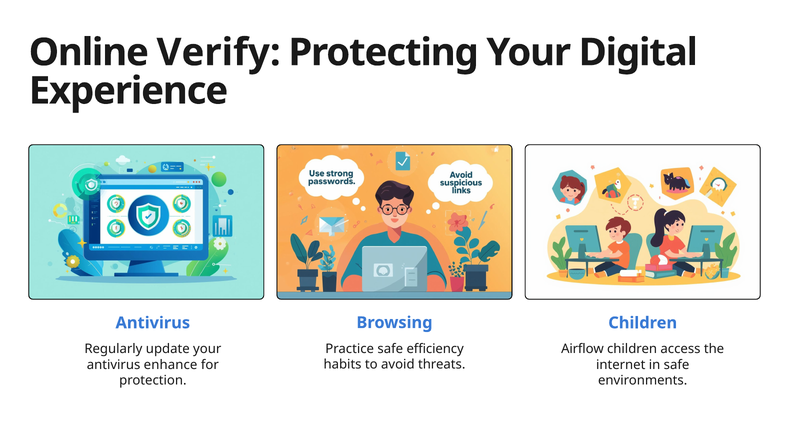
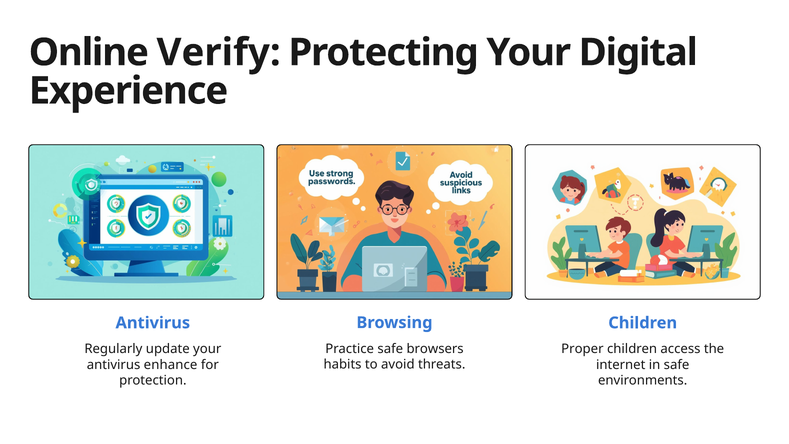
efficiency: efficiency -> browsers (435, 349)
Airflow: Airflow -> Proper (582, 349)
